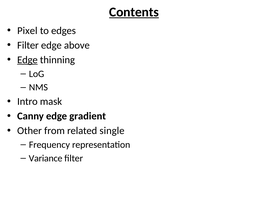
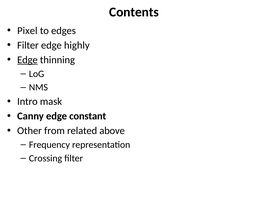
Contents underline: present -> none (134, 12)
above: above -> highly (77, 45)
gradient: gradient -> constant (88, 116)
single: single -> above (112, 131)
Variance: Variance -> Crossing (46, 158)
